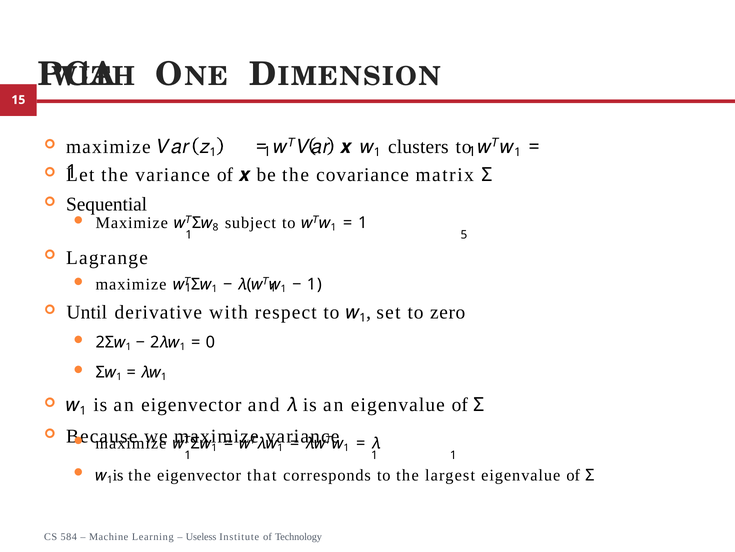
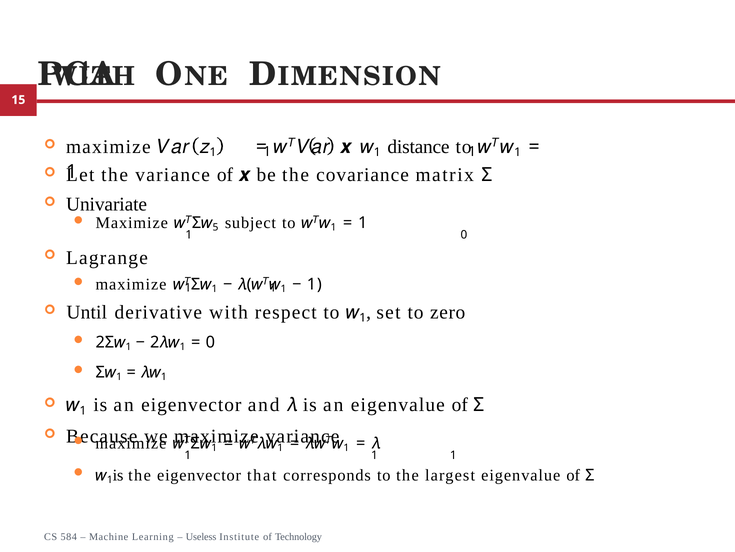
clusters: clusters -> distance (419, 146)
Sequential: Sequential -> Univariate (107, 204)
8: 8 -> 5 (215, 227)
1 5: 5 -> 0 (464, 235)
